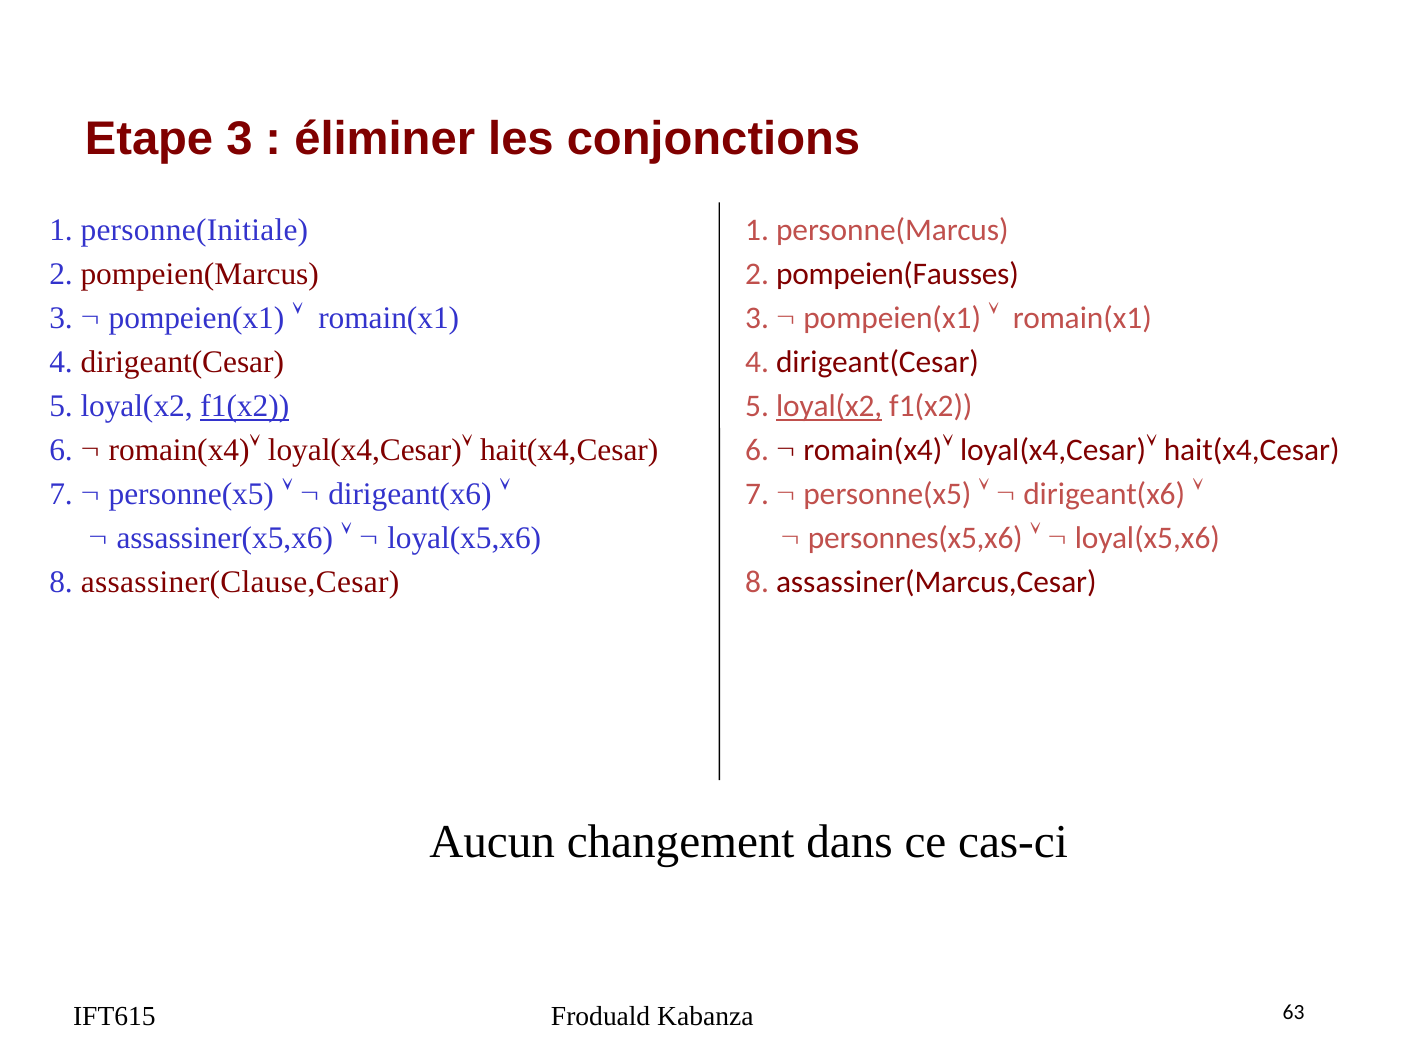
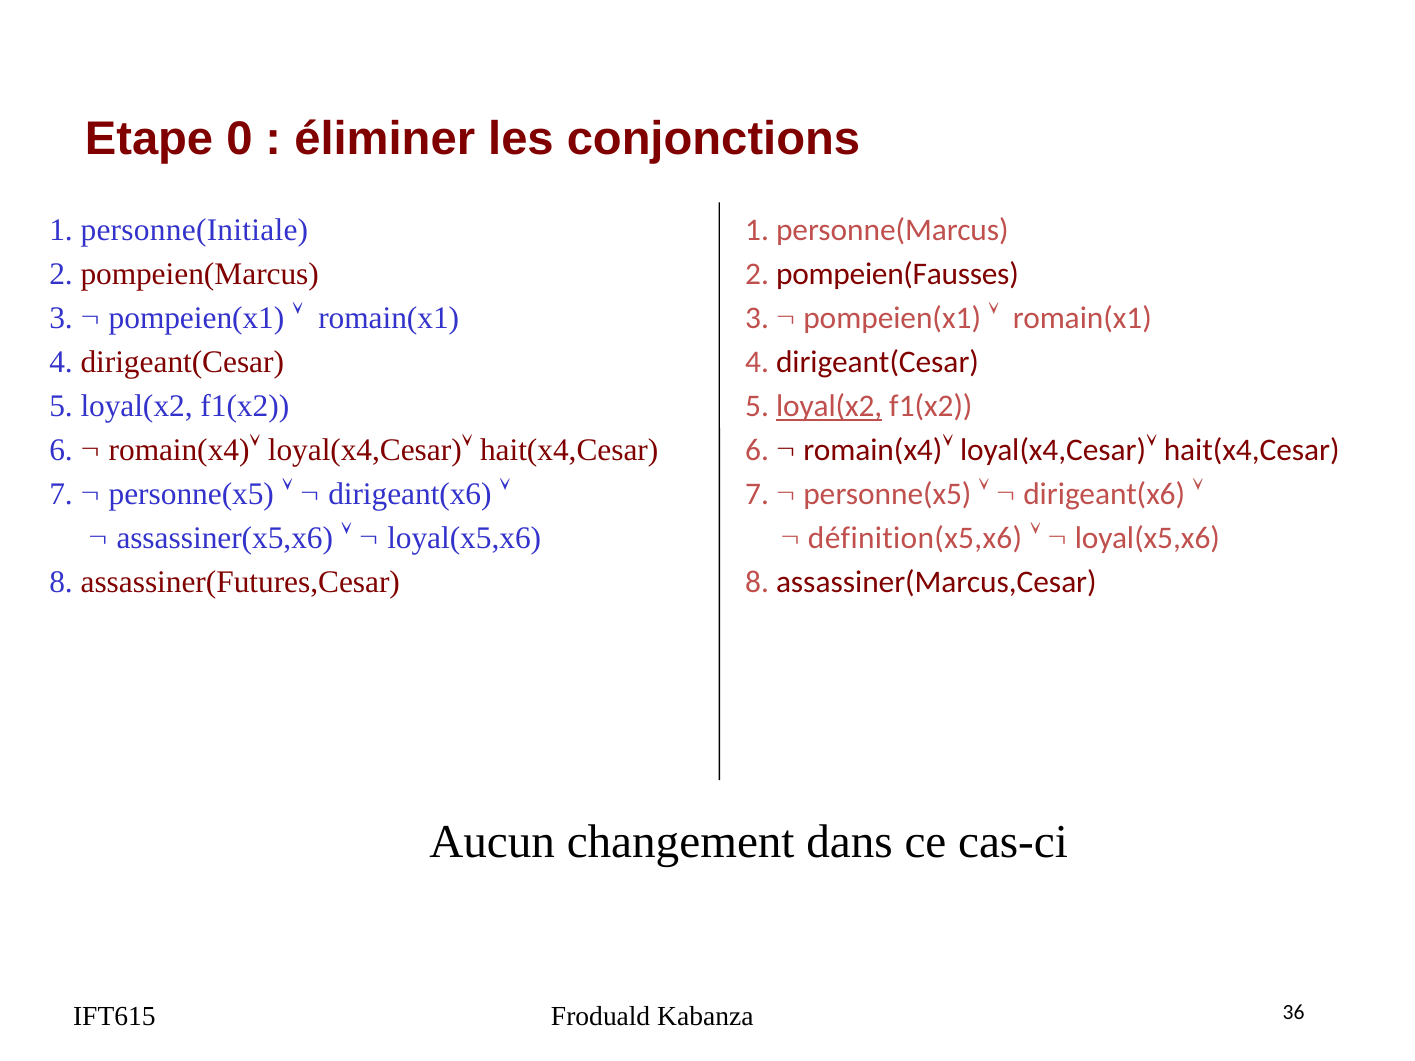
Etape 3: 3 -> 0 (239, 139)
f1(x2 underline: present -> none (245, 407)
personnes(x5,x6: personnes(x5,x6 -> définition(x5,x6 (915, 539)
assassiner(Clause,Cesar: assassiner(Clause,Cesar -> assassiner(Futures,Cesar (240, 583)
63: 63 -> 36 (1294, 1012)
